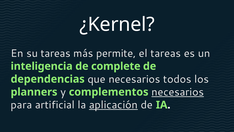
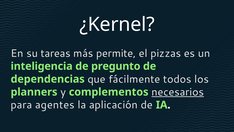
el tareas: tareas -> pizzas (166, 53)
complete: complete -> pregunto (116, 66)
que necesarios: necesarios -> fácilmente (134, 79)
artificial: artificial -> agentes (55, 105)
aplicación underline: present -> none (113, 105)
